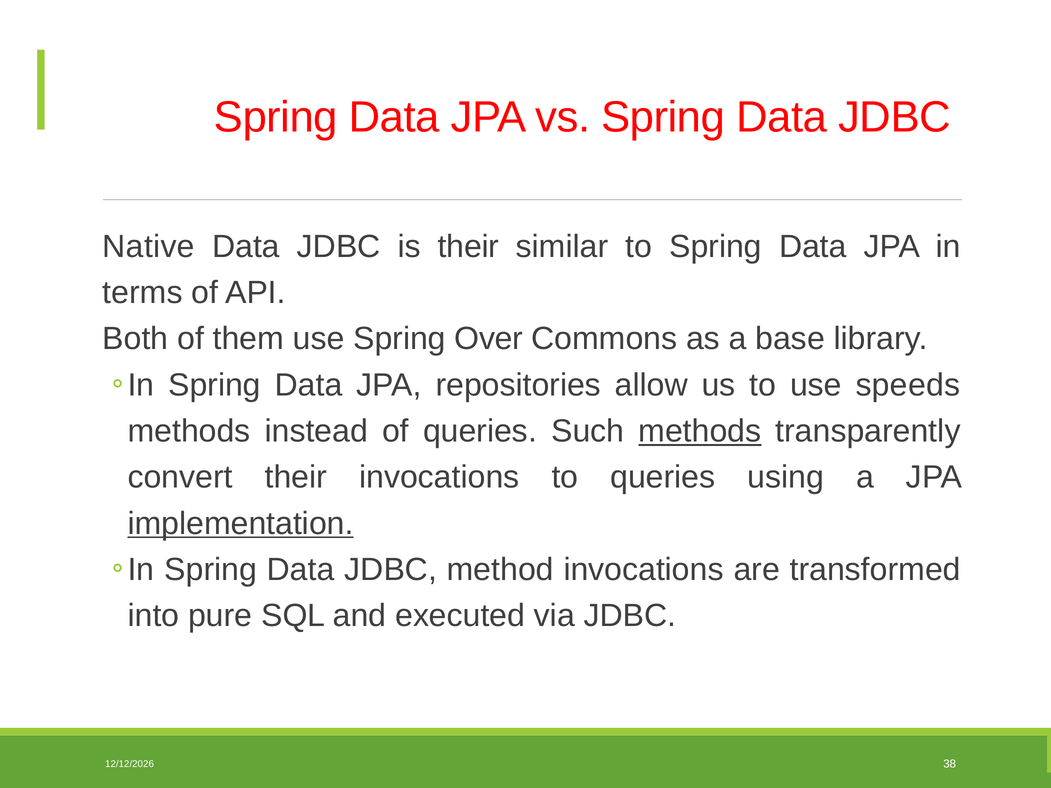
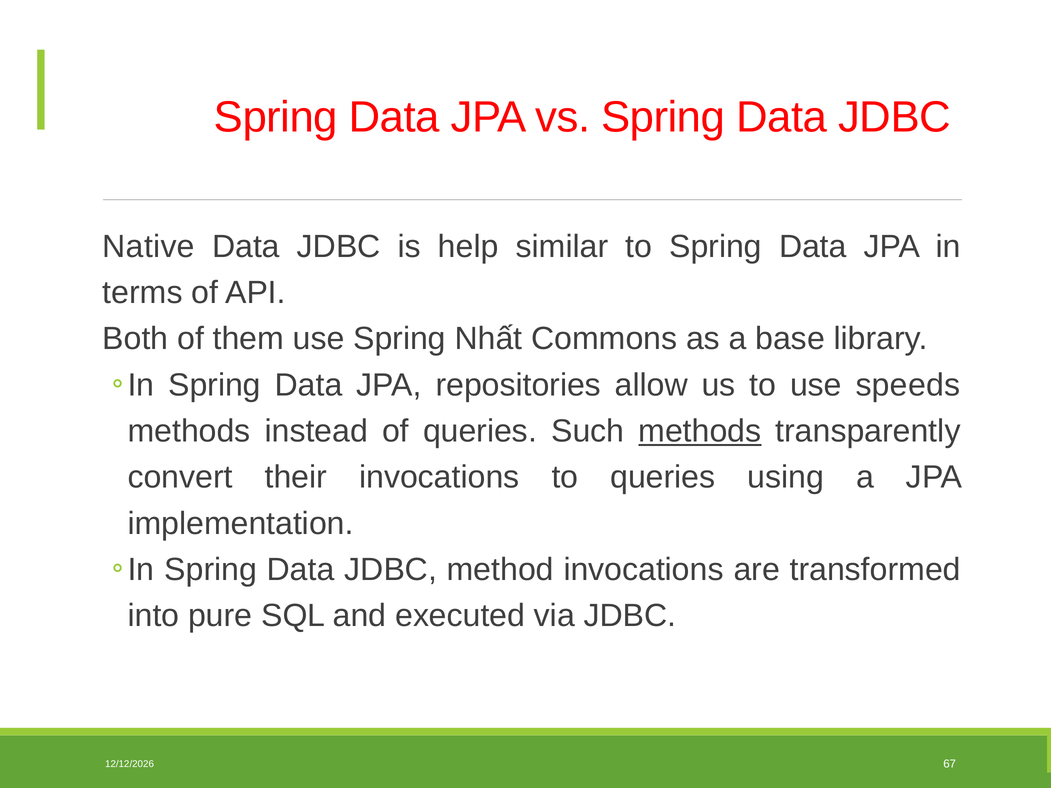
is their: their -> help (468, 247)
Over: Over -> Nhất (489, 339)
implementation underline: present -> none (241, 524)
38: 38 -> 67 (950, 764)
